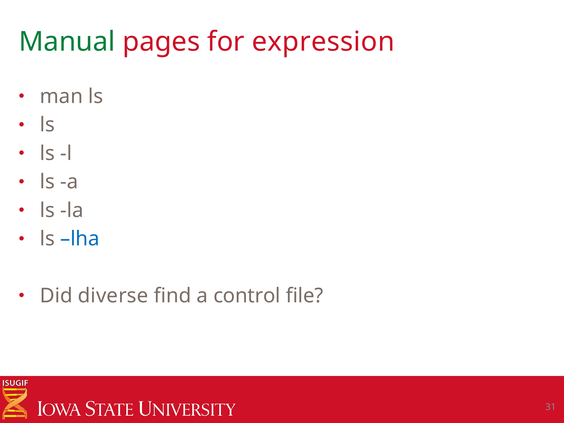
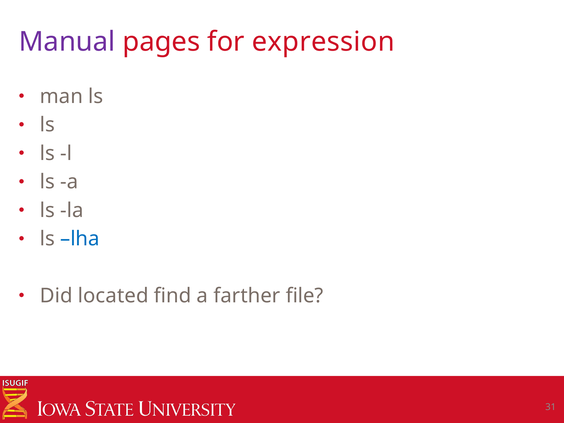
Manual colour: green -> purple (67, 42)
diverse: diverse -> located (113, 296)
control: control -> farther (247, 296)
